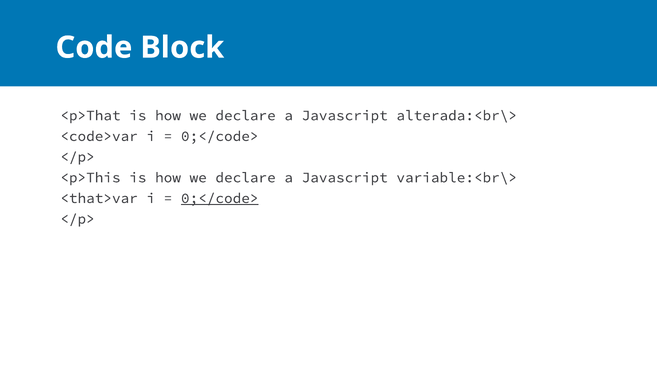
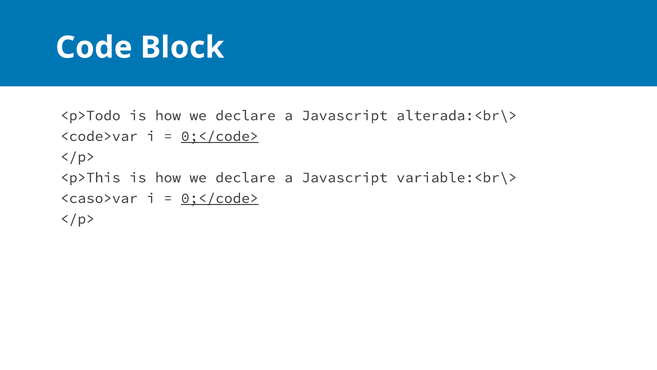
<p>That: <p>That -> <p>Todo (90, 115)
0;</code> underline: none -> present (220, 136)
<that>var: <that>var -> <caso>var (99, 198)
